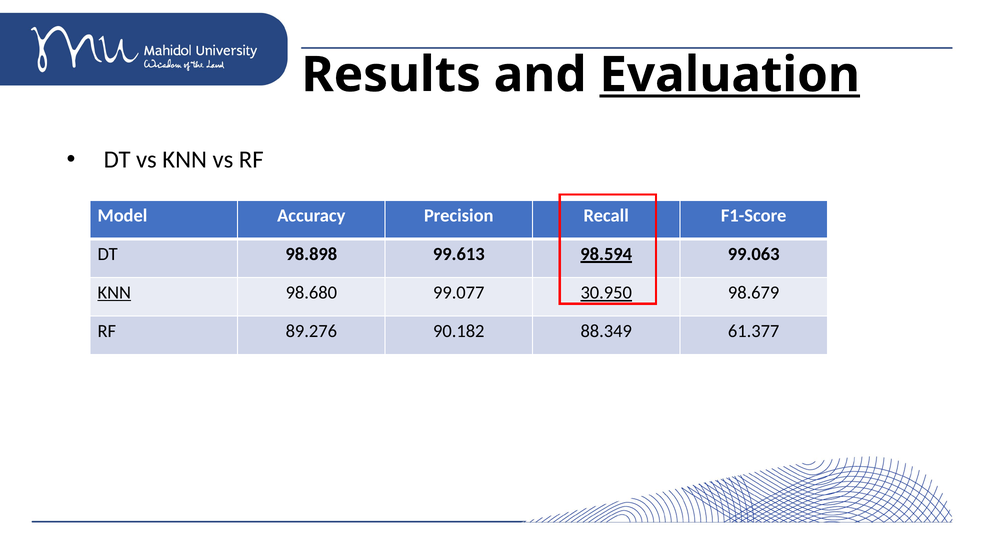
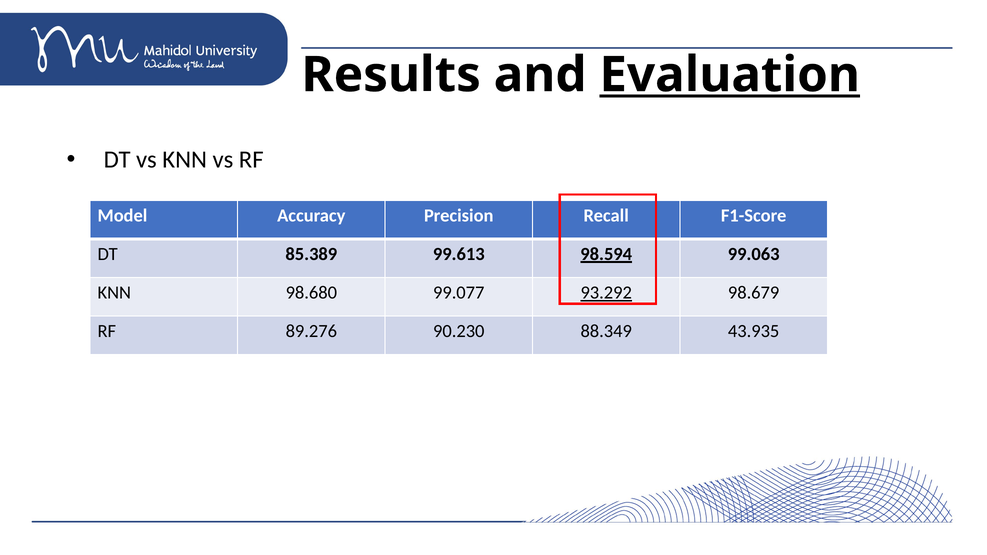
98.898: 98.898 -> 85.389 (311, 254)
KNN underline: present -> none (114, 293)
30.950: 30.950 -> 93.292 (606, 293)
90.182: 90.182 -> 90.230 (459, 331)
61.377: 61.377 -> 43.935 (754, 331)
